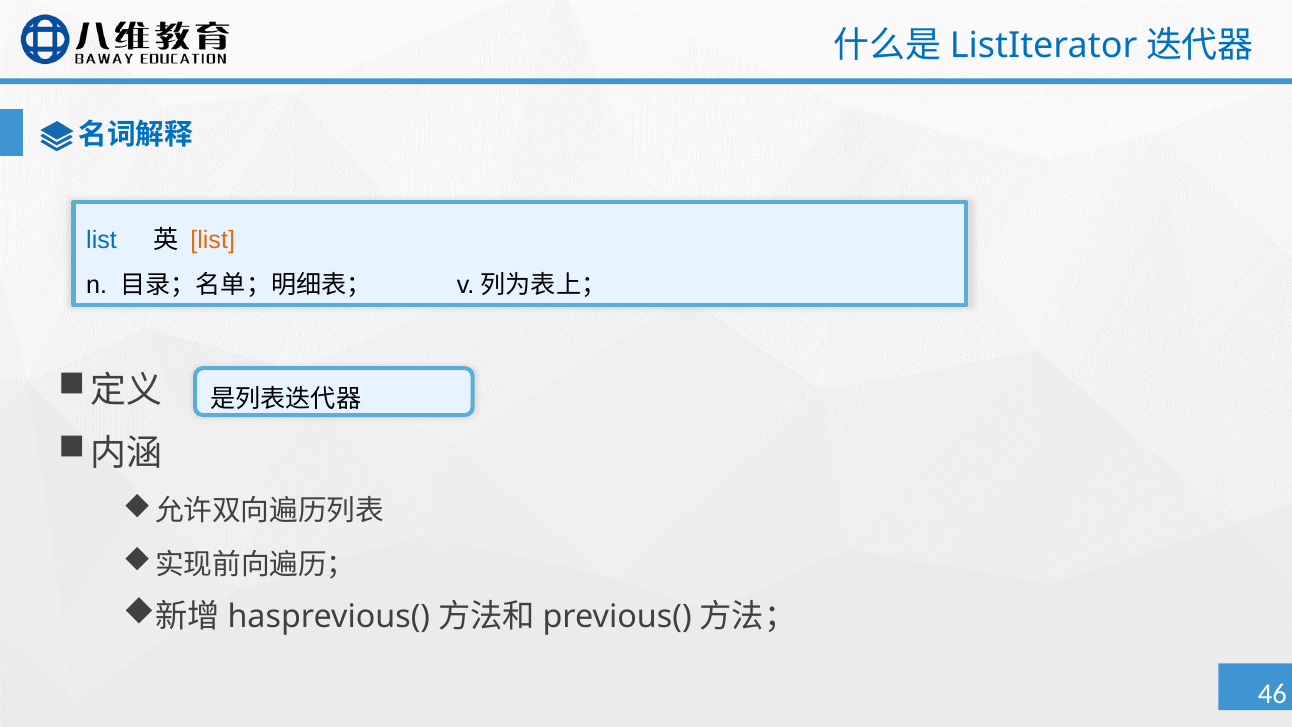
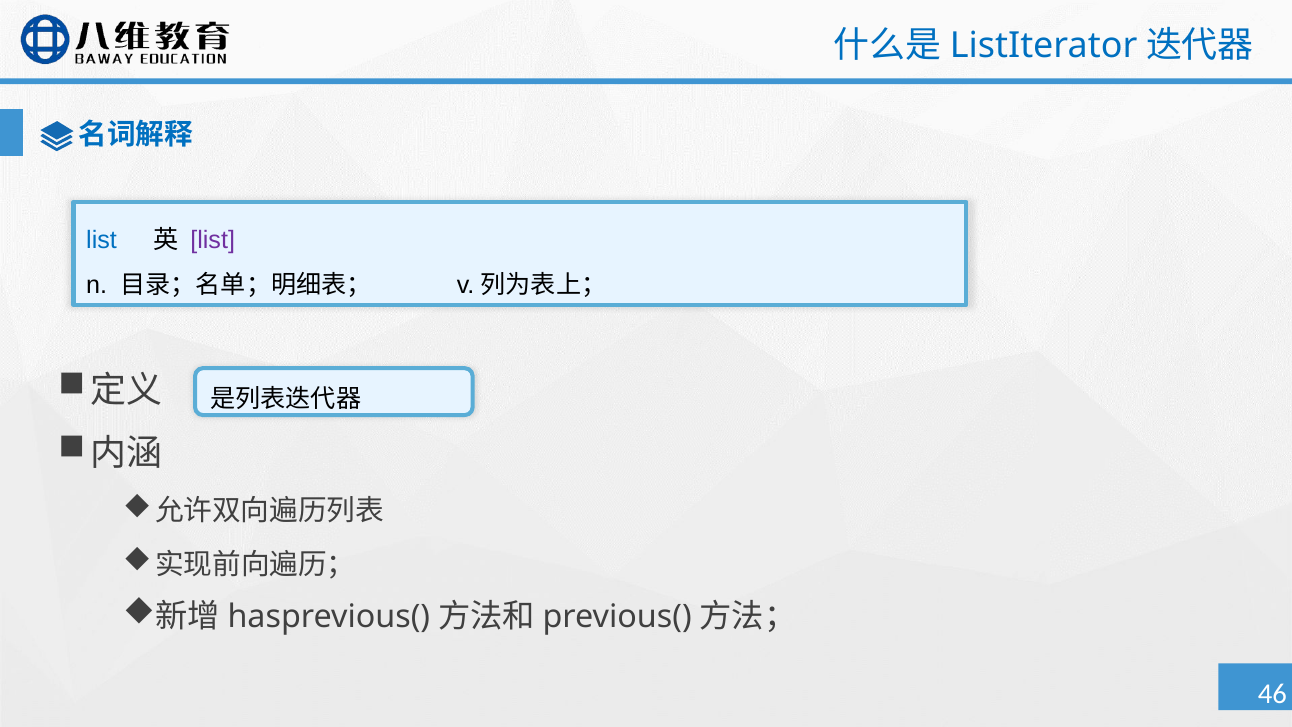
list colour: orange -> purple (213, 240)
